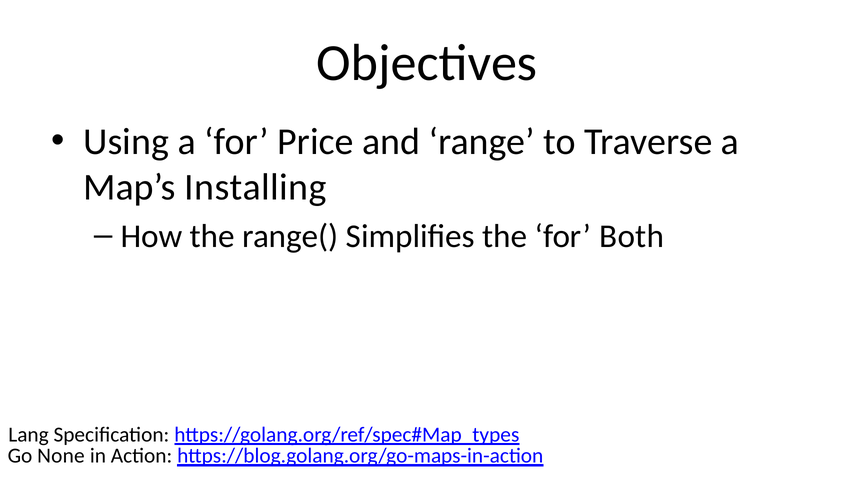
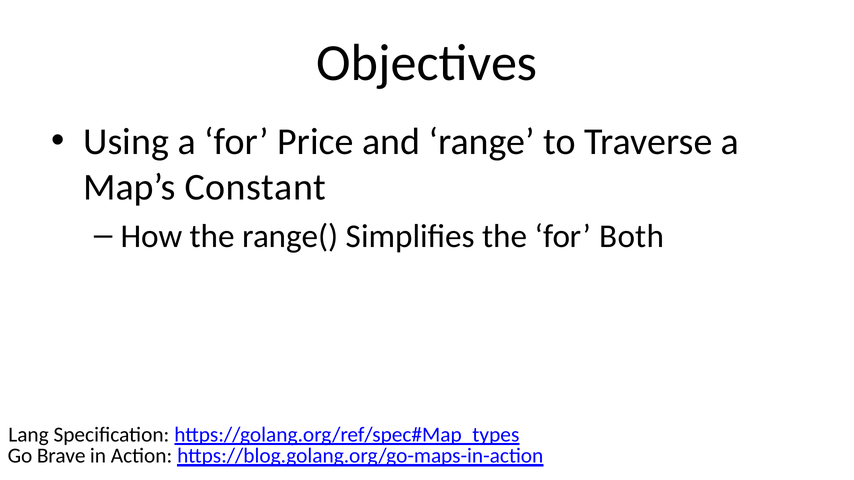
Installing: Installing -> Constant (255, 187)
None: None -> Brave (61, 456)
